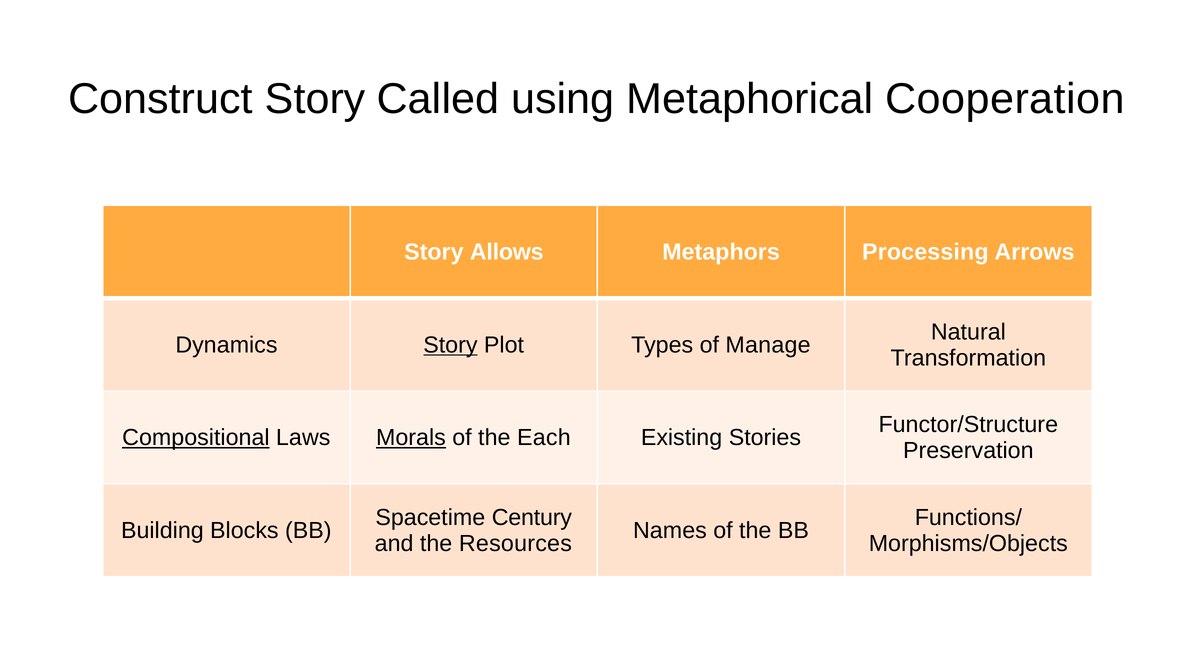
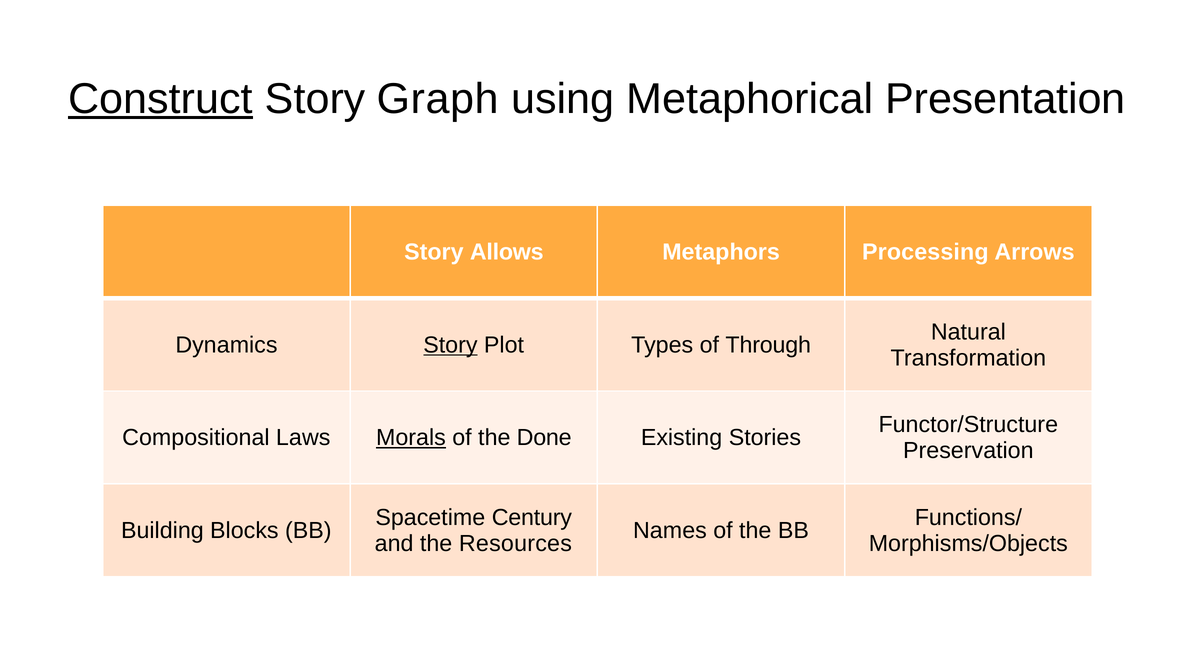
Construct underline: none -> present (161, 99)
Called: Called -> Graph (438, 99)
Cooperation: Cooperation -> Presentation (1005, 99)
Manage: Manage -> Through (768, 345)
Compositional underline: present -> none (196, 438)
Each: Each -> Done (544, 438)
